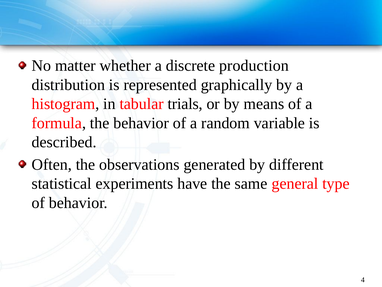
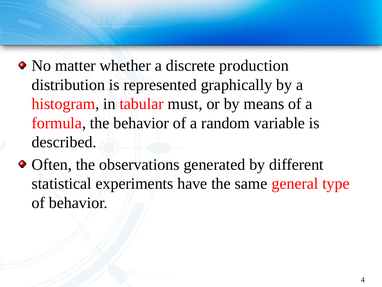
trials: trials -> must (185, 104)
